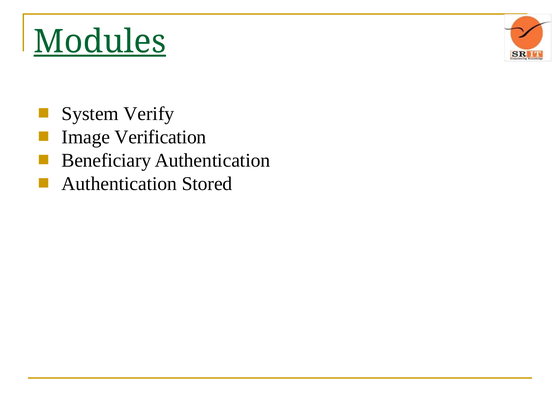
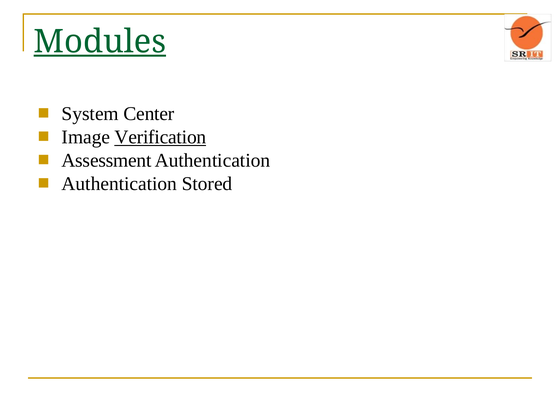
Verify: Verify -> Center (149, 114)
Verification underline: none -> present (160, 137)
Beneficiary: Beneficiary -> Assessment (106, 160)
